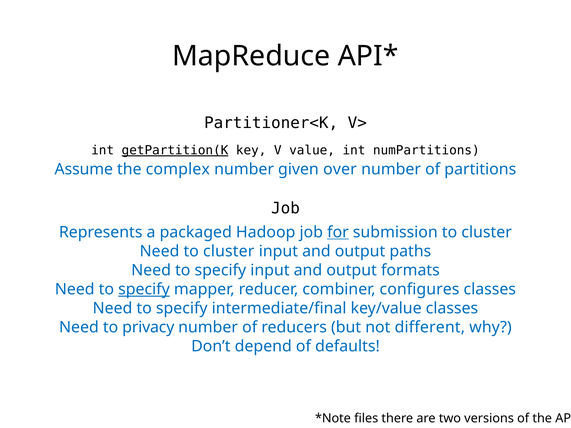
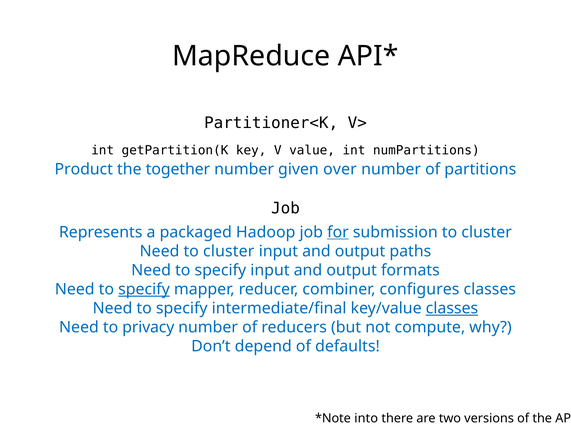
getPartition(K underline: present -> none (175, 150)
Assume: Assume -> Product (84, 169)
complex: complex -> together (178, 169)
classes underline: none -> present (452, 308)
different: different -> compute (430, 328)
files: files -> into (366, 418)
